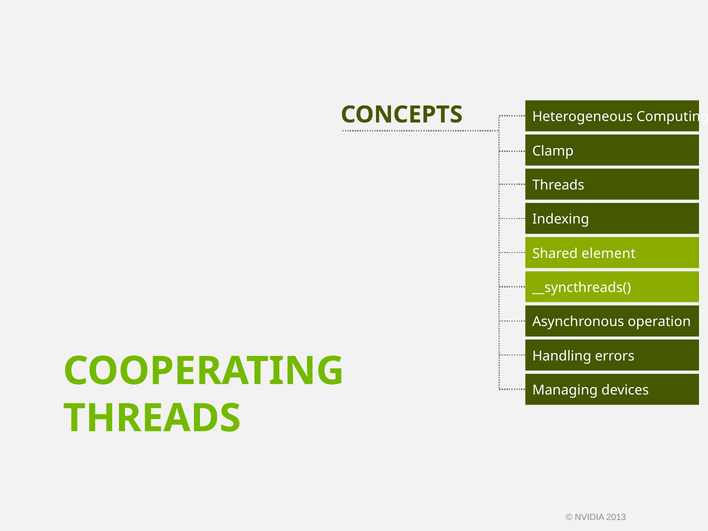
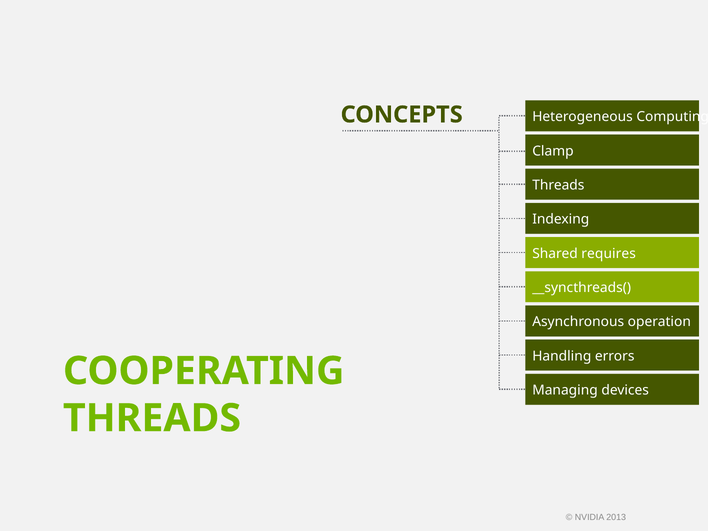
element: element -> requires (609, 254)
